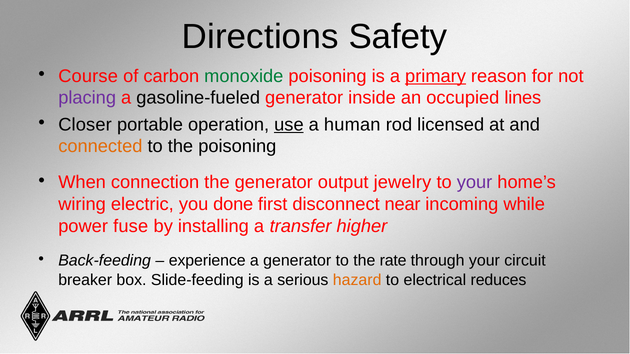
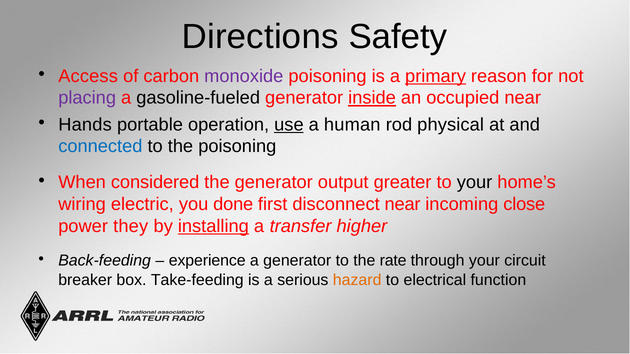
Course: Course -> Access (88, 76)
monoxide colour: green -> purple (244, 76)
inside underline: none -> present (372, 98)
occupied lines: lines -> near (523, 98)
Closer: Closer -> Hands (85, 125)
licensed: licensed -> physical (451, 125)
connected colour: orange -> blue (100, 147)
connection: connection -> considered (155, 183)
jewelry: jewelry -> greater (403, 183)
your colour: purple -> black (475, 183)
while: while -> close (524, 205)
fuse: fuse -> they (131, 226)
installing underline: none -> present (213, 226)
Slide-feeding: Slide-feeding -> Take-feeding (197, 280)
reduces: reduces -> function (498, 280)
